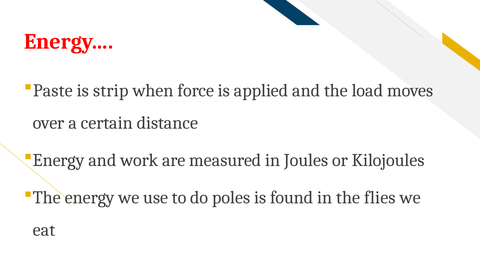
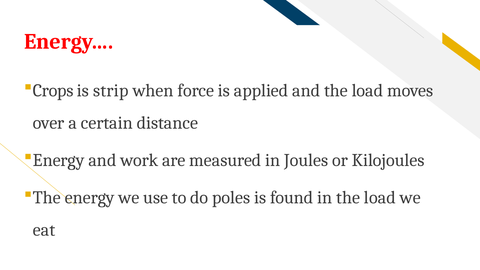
Paste: Paste -> Crops (53, 90)
in the flies: flies -> load (380, 198)
